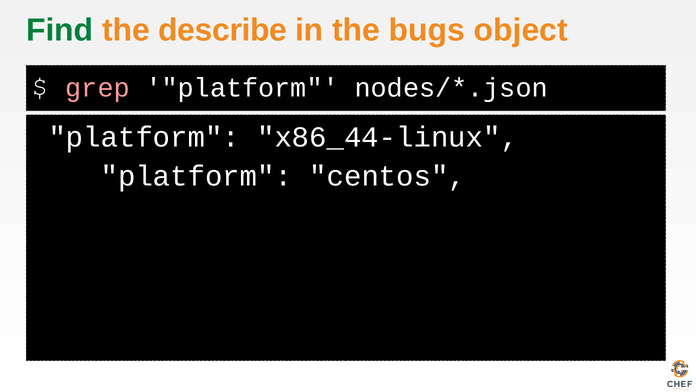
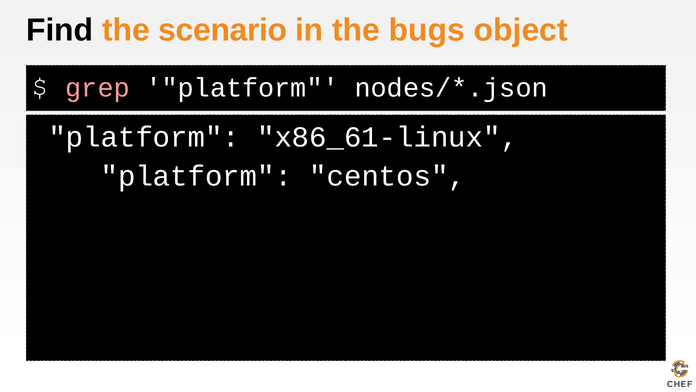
Find colour: green -> black (60, 30)
describe: describe -> scenario (223, 30)
x86_44-linux: x86_44-linux -> x86_61-linux (388, 137)
